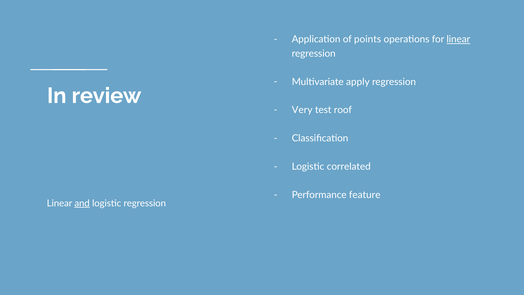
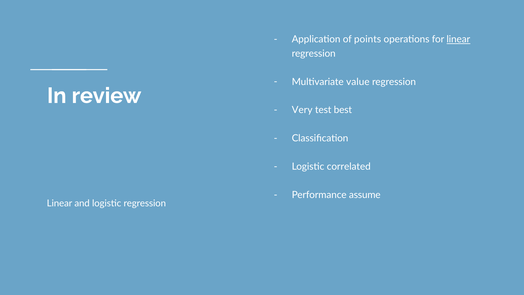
apply: apply -> value (358, 82)
roof: roof -> best (343, 110)
feature: feature -> assume (365, 195)
and underline: present -> none (82, 203)
